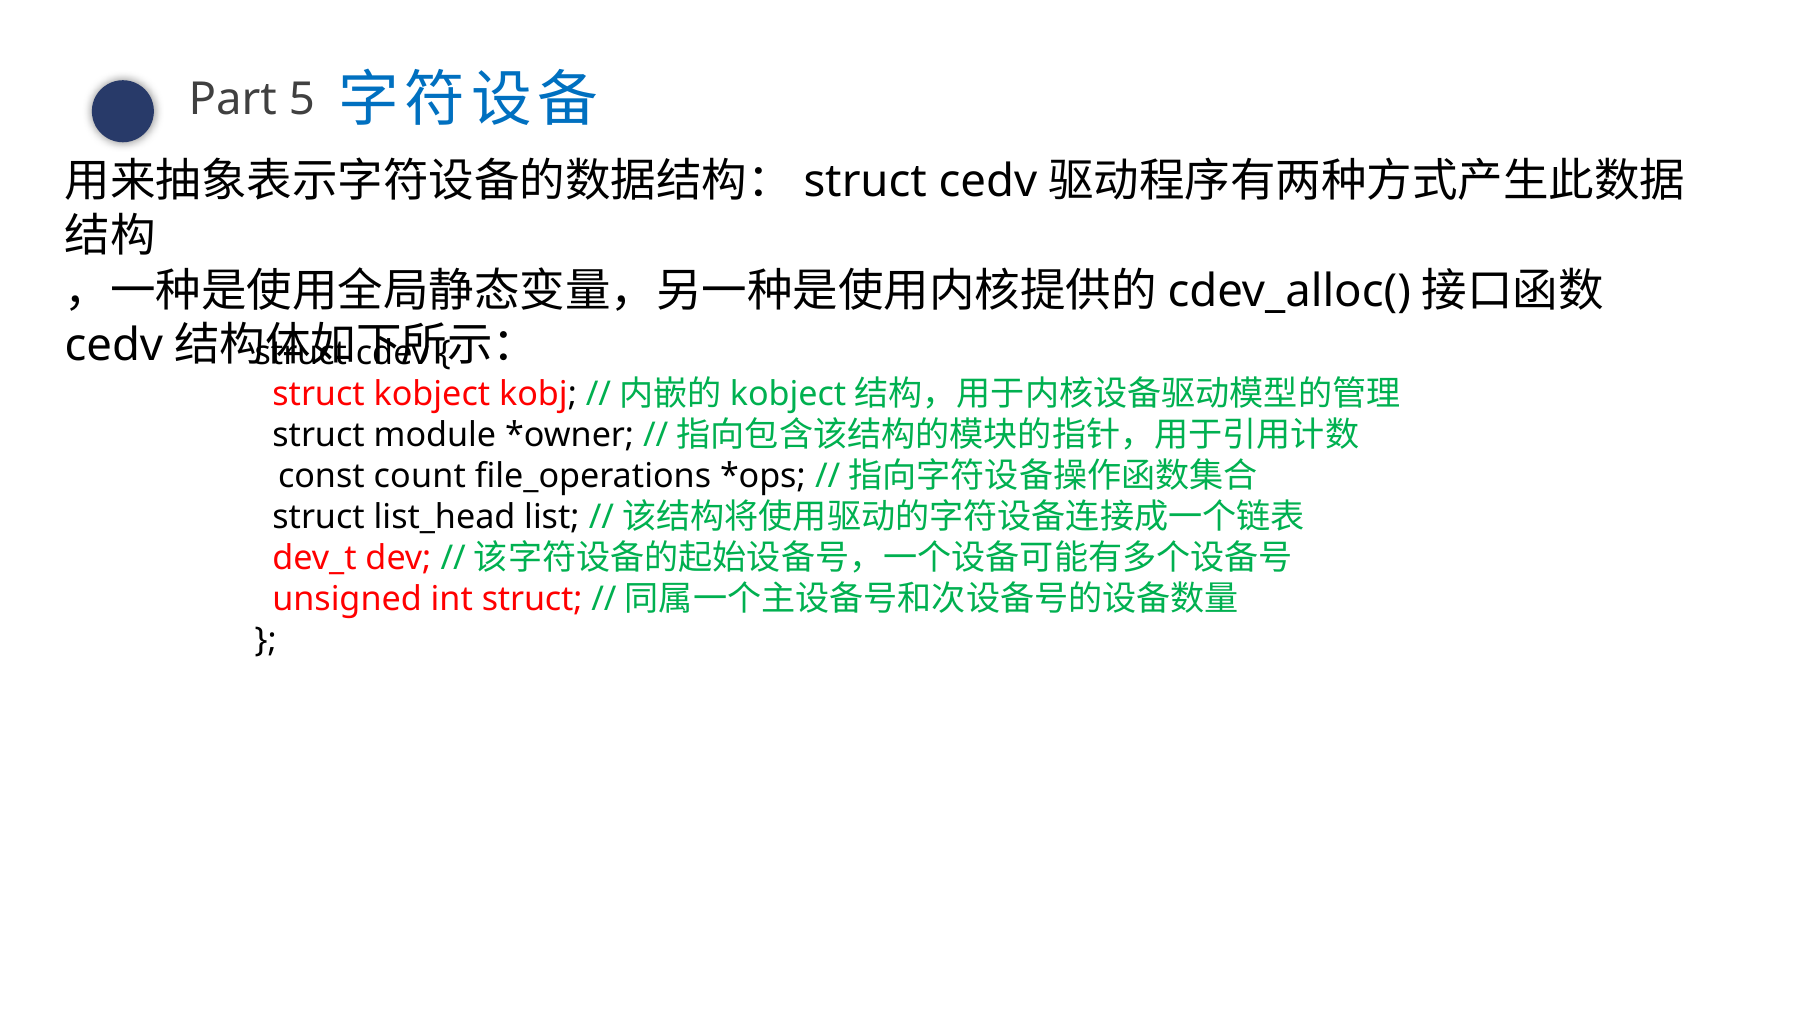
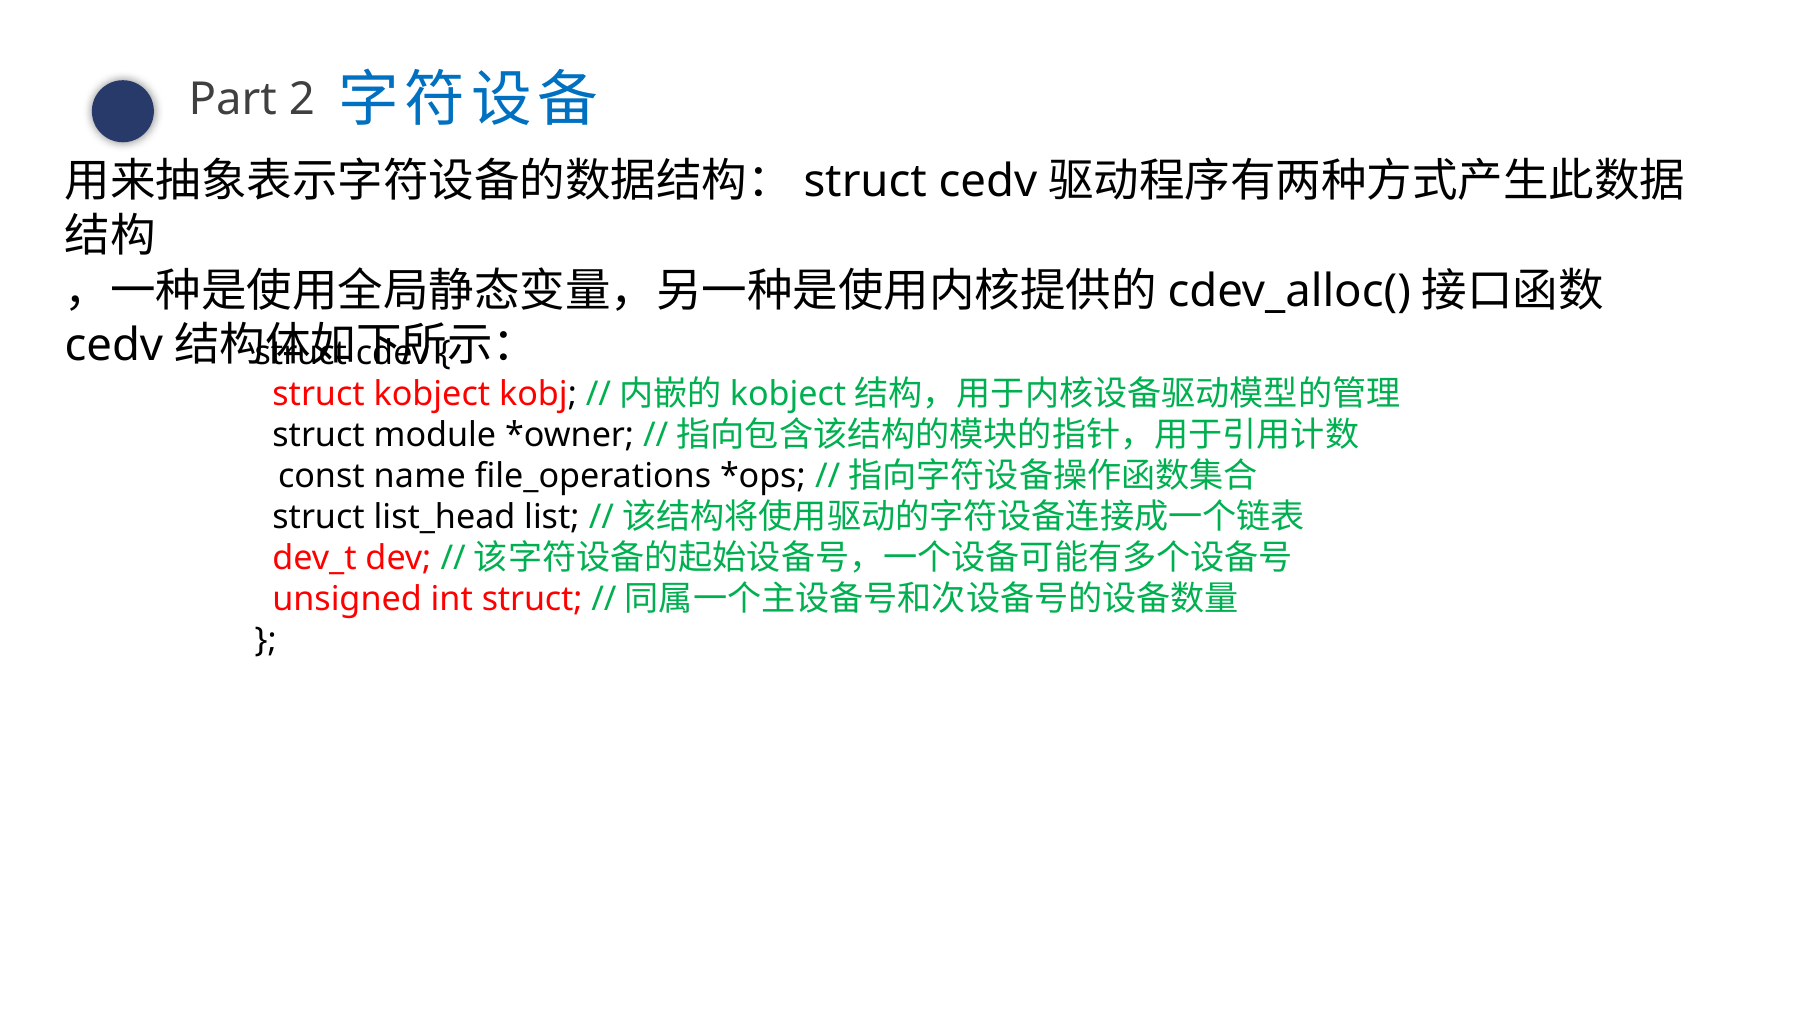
5: 5 -> 2 (302, 99)
count: count -> name (420, 476)
